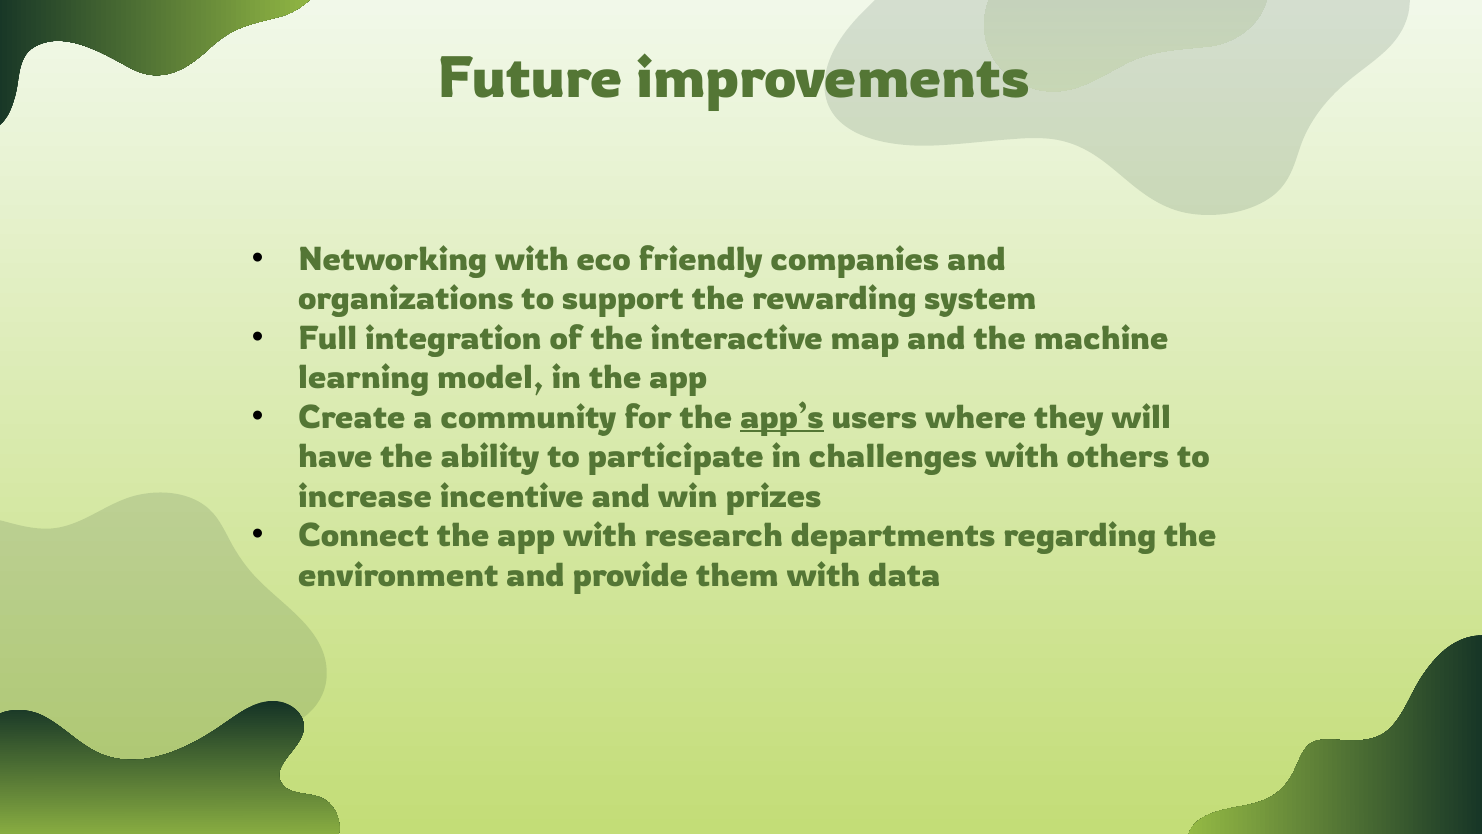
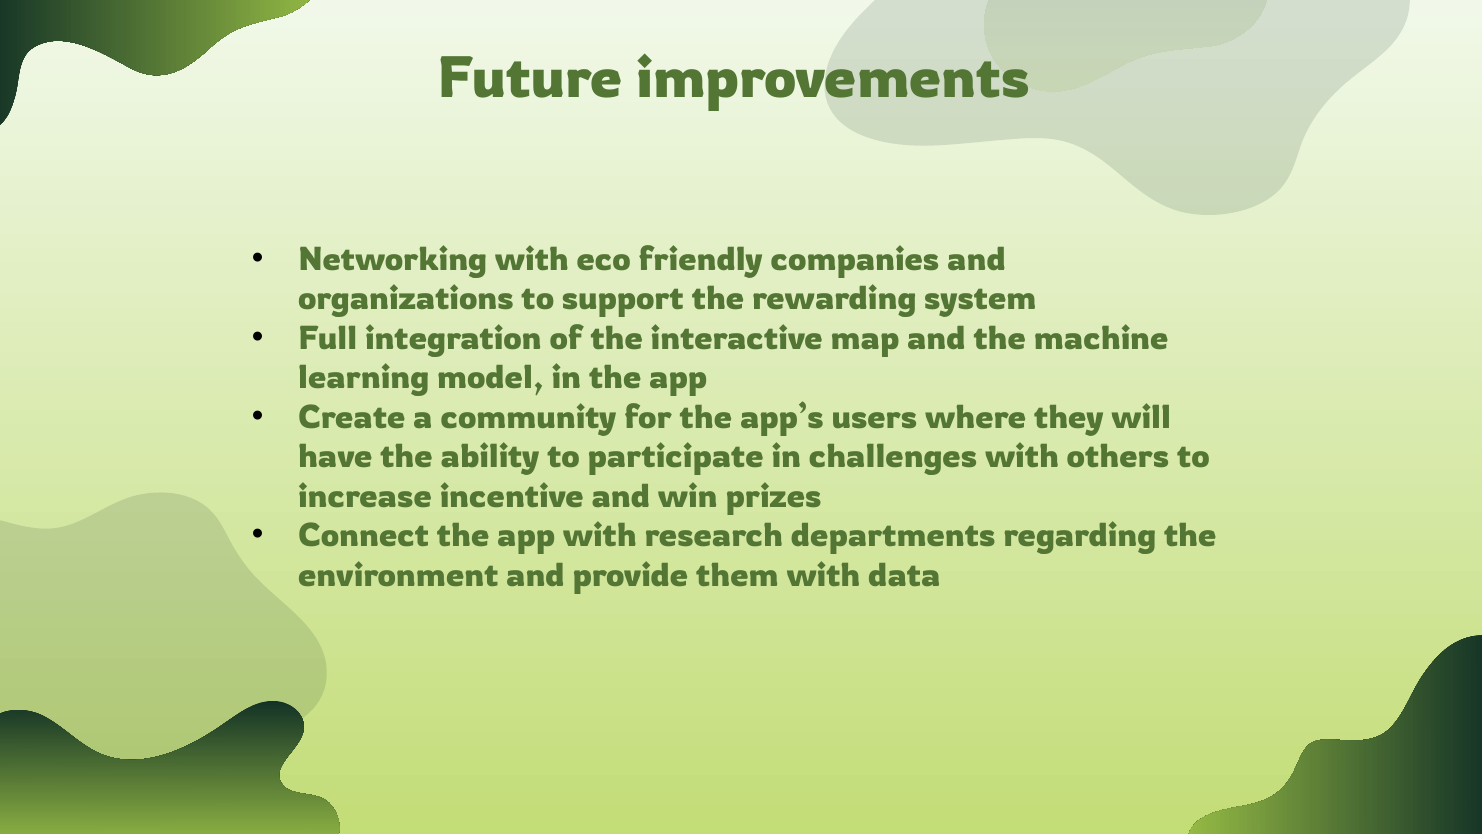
app’s underline: present -> none (782, 417)
